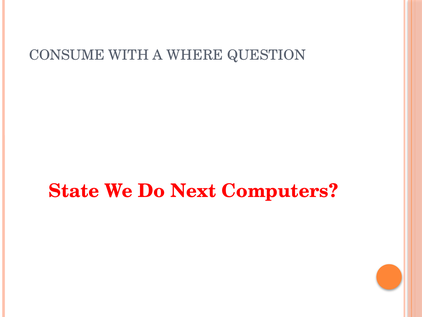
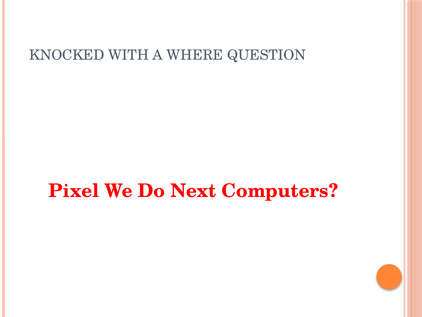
CONSUME: CONSUME -> KNOCKED (67, 55)
State: State -> Pixel (74, 191)
